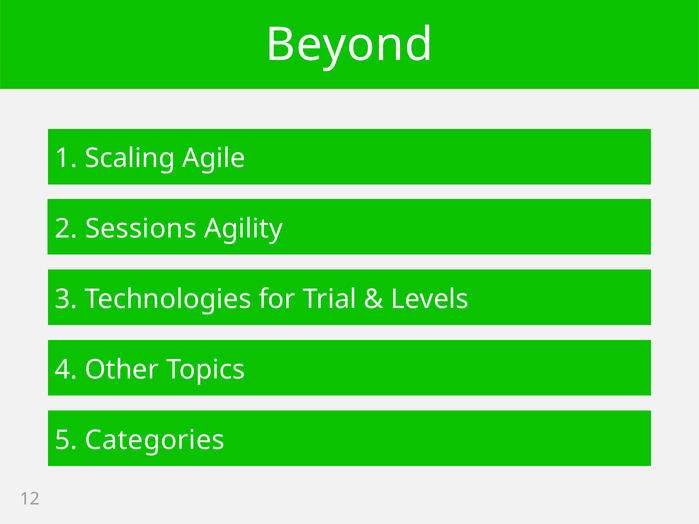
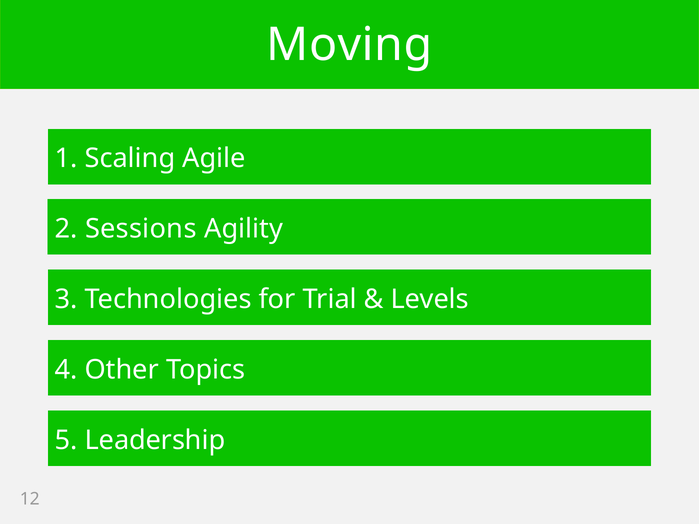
Beyond: Beyond -> Moving (349, 45)
Categories: Categories -> Leadership (155, 440)
